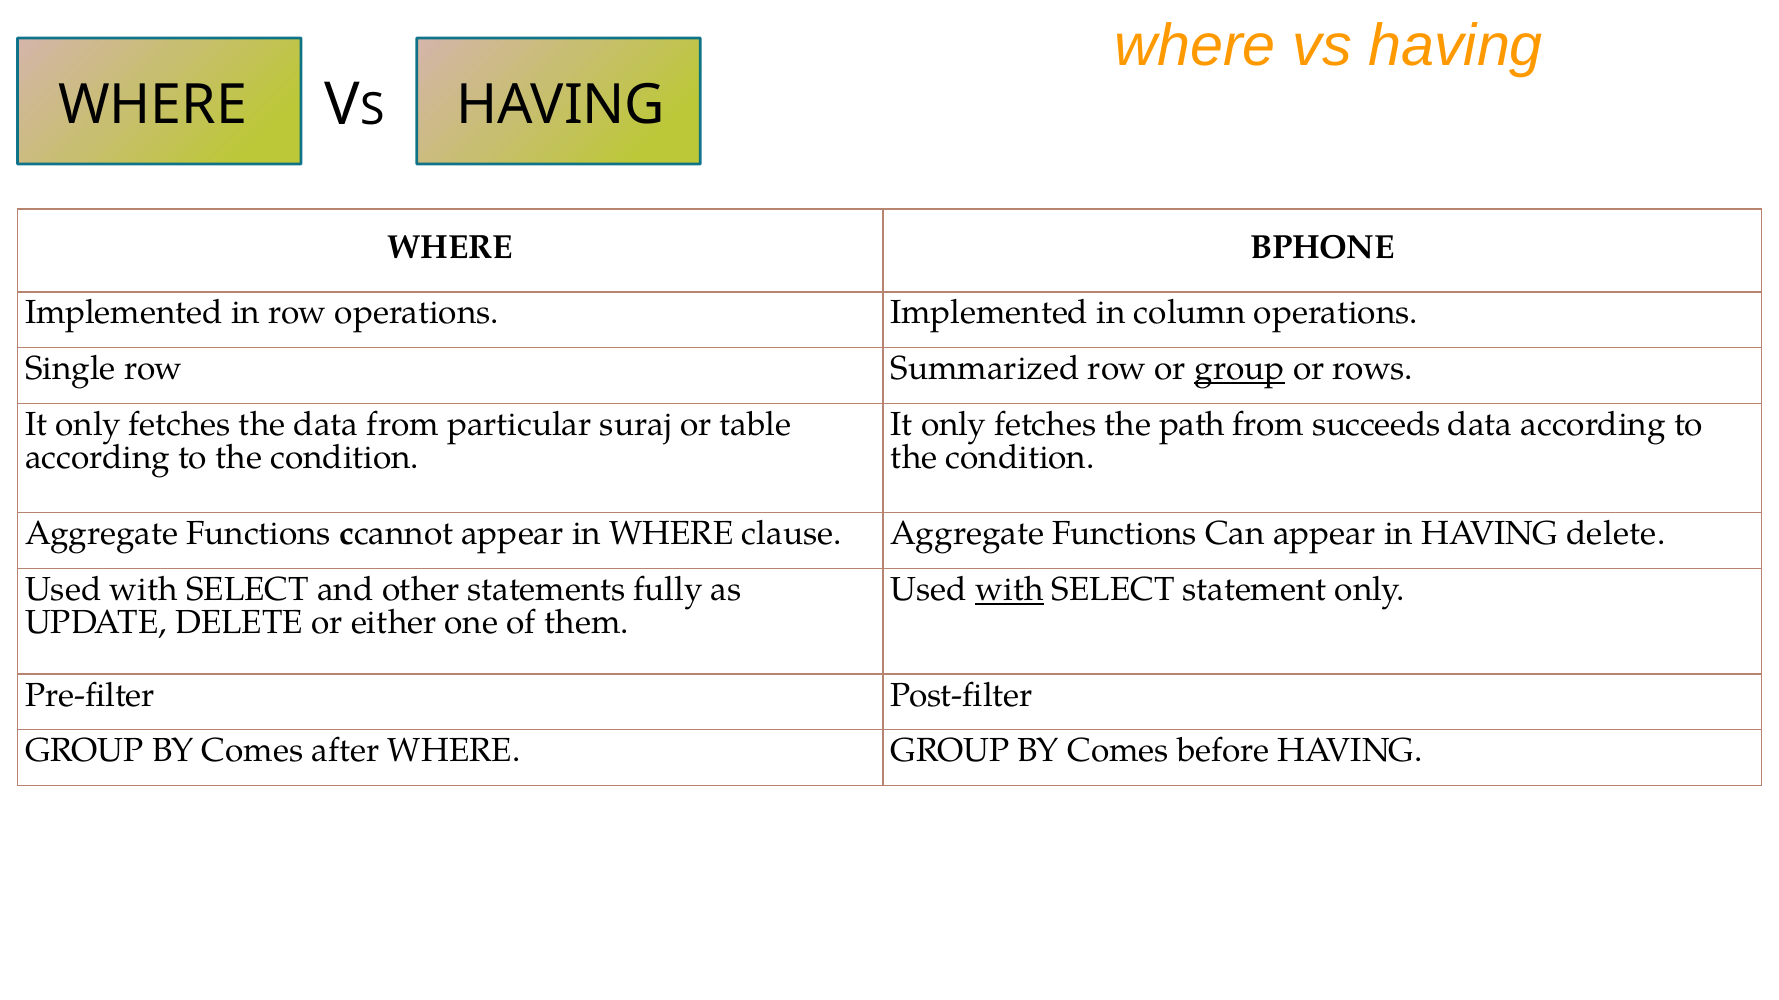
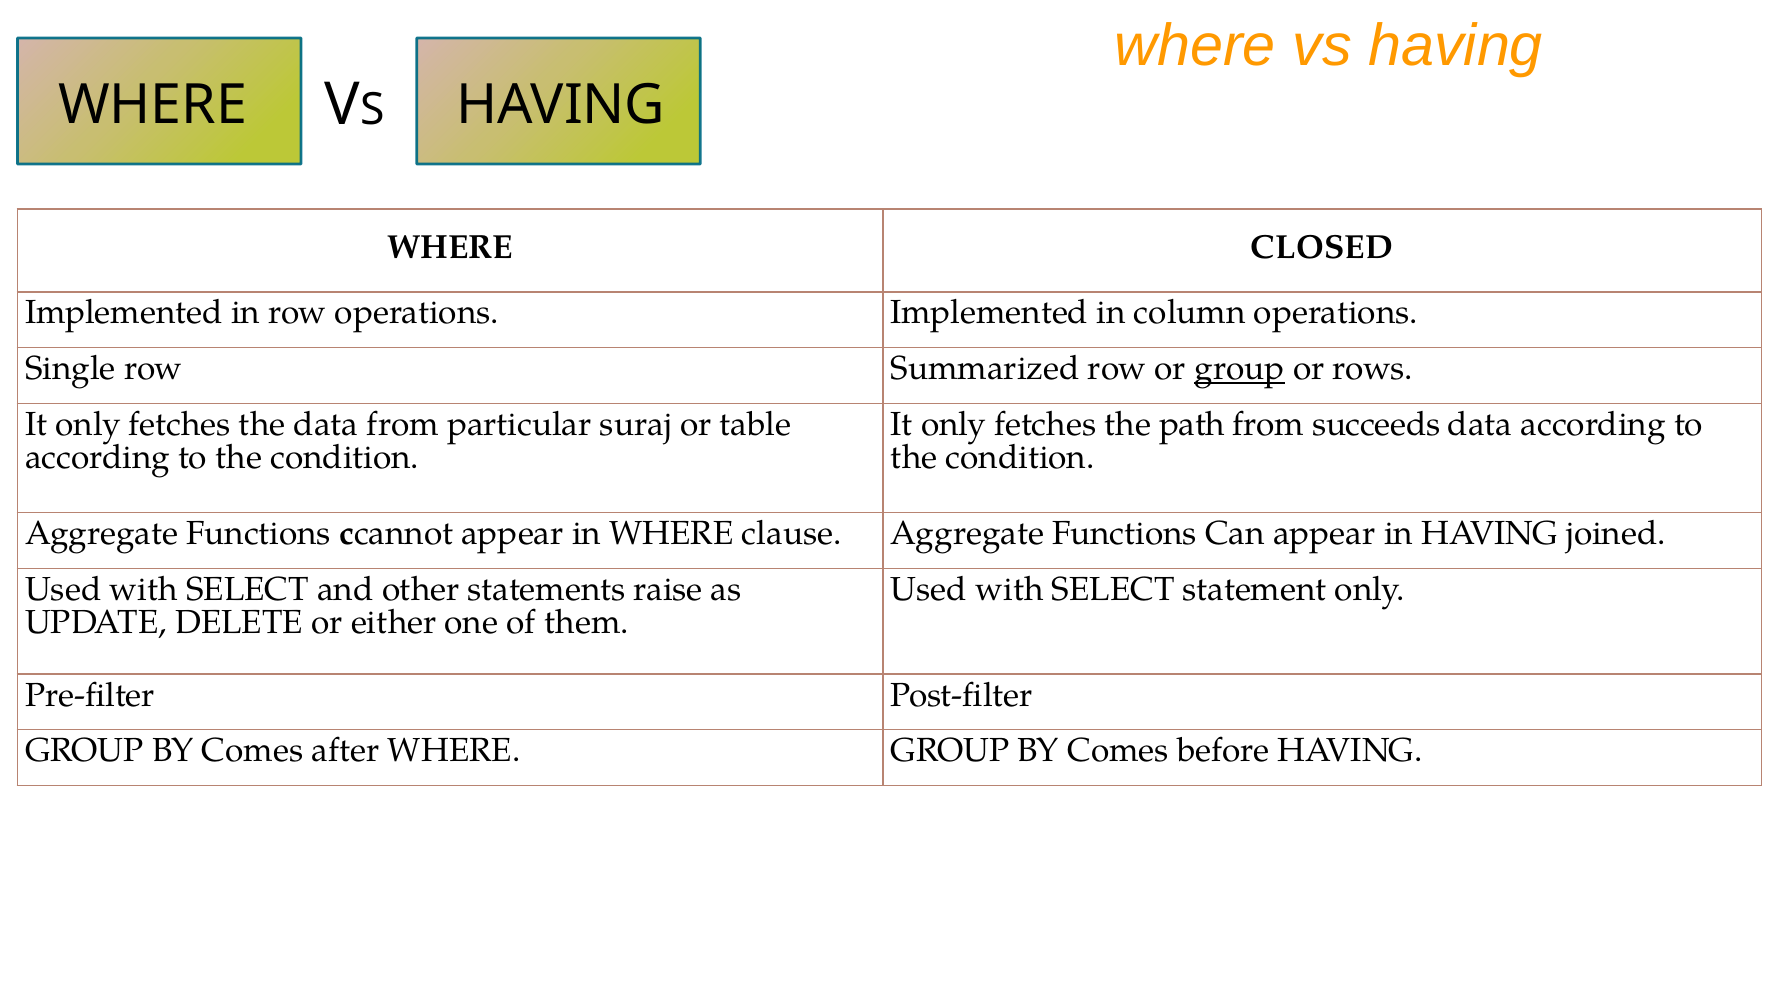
BPHONE: BPHONE -> CLOSED (1322, 247)
HAVING delete: delete -> joined (1616, 534)
fully: fully -> raise (668, 590)
with underline: present -> none (1009, 590)
